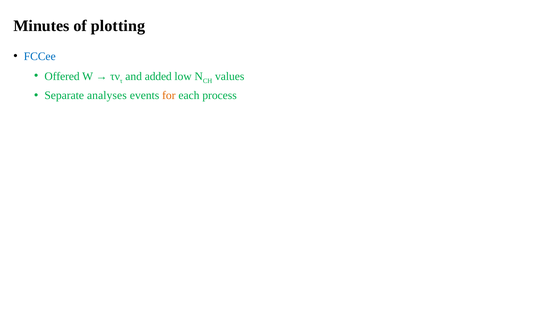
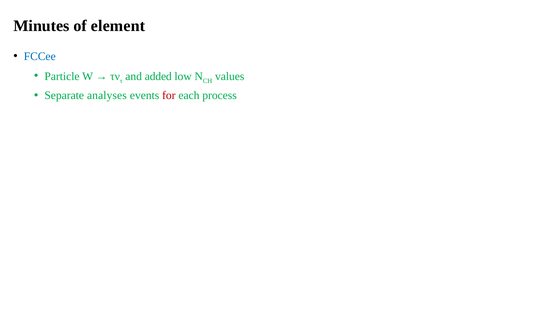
plotting: plotting -> element (118, 26)
Offered: Offered -> Particle (62, 76)
for colour: orange -> red (169, 96)
